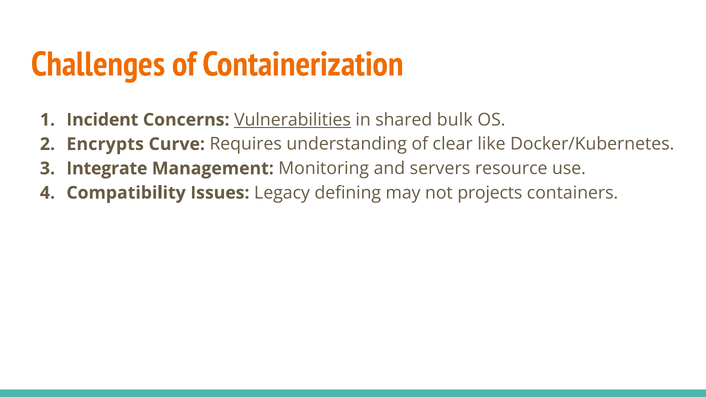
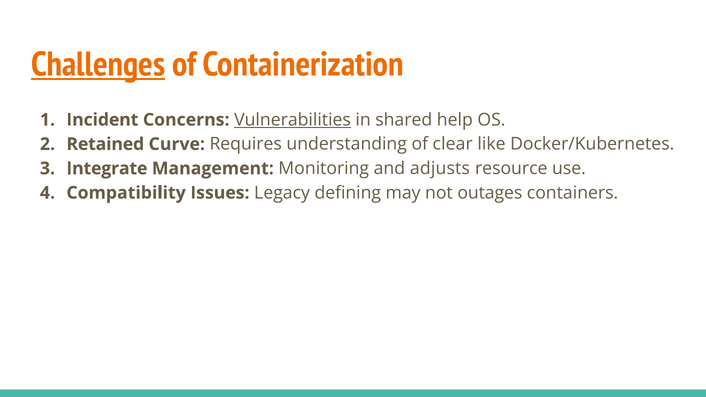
Challenges underline: none -> present (98, 64)
bulk: bulk -> help (455, 120)
Encrypts: Encrypts -> Retained (105, 144)
servers: servers -> adjusts (440, 169)
projects: projects -> outages (490, 193)
